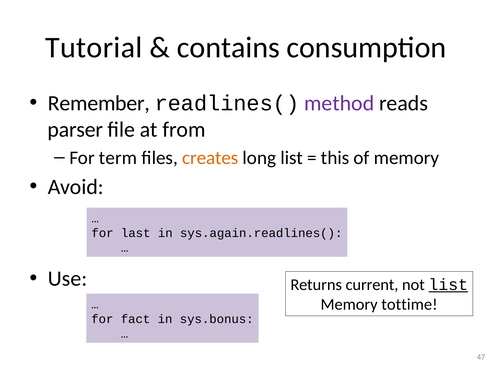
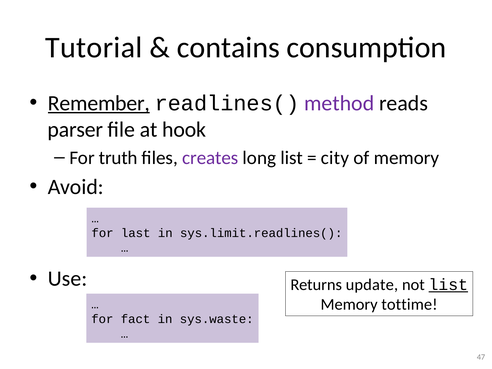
Remember underline: none -> present (99, 103)
from: from -> hook (184, 129)
term: term -> truth (118, 158)
creates colour: orange -> purple (210, 158)
this: this -> city (335, 158)
sys.again.readlines(: sys.again.readlines( -> sys.limit.readlines( (261, 233)
current: current -> update (372, 285)
sys.bonus: sys.bonus -> sys.waste (217, 319)
